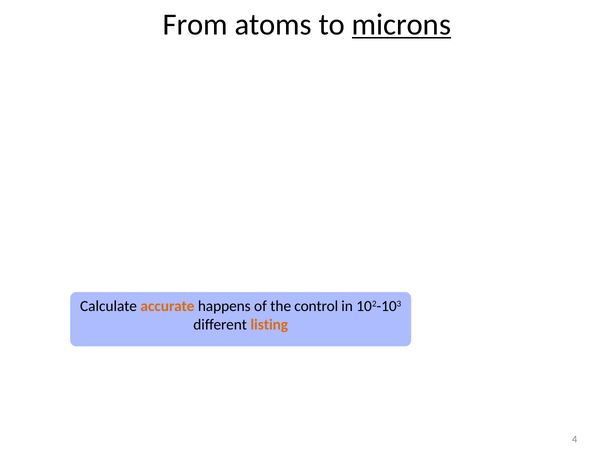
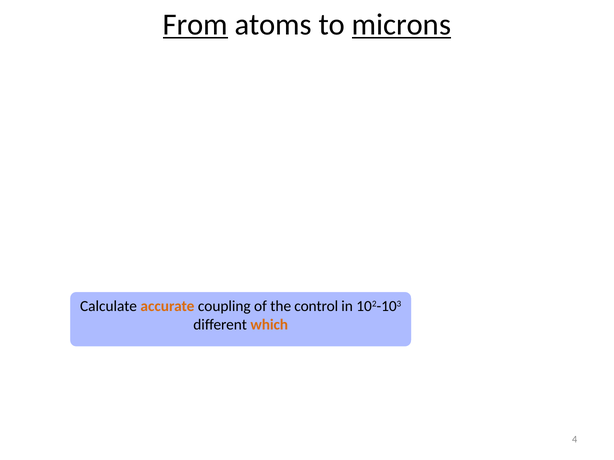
From underline: none -> present (195, 25)
happens: happens -> coupling (224, 307)
listing: listing -> which (269, 325)
